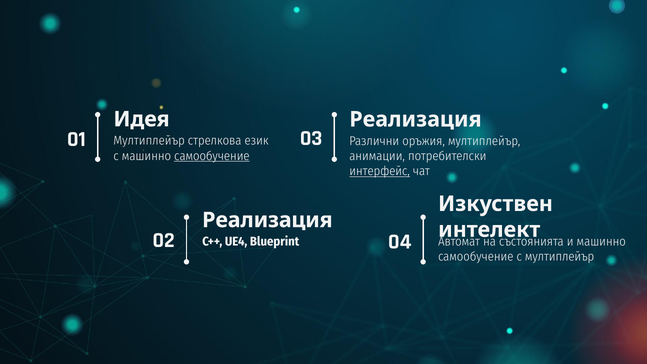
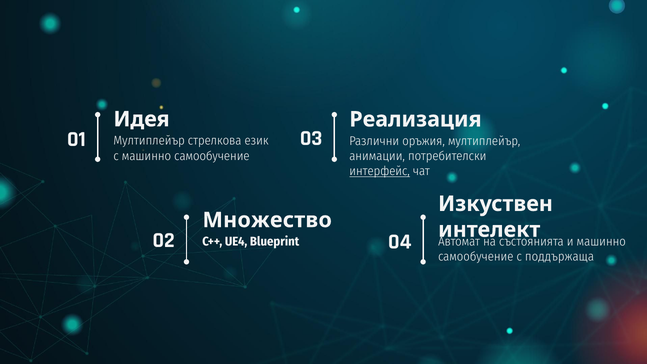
самообучение underline: present -> none (212, 156)
Реализация: Реализация -> Множество (267, 220)
с мултиплейър: мултиплейър -> поддържаща (559, 257)
